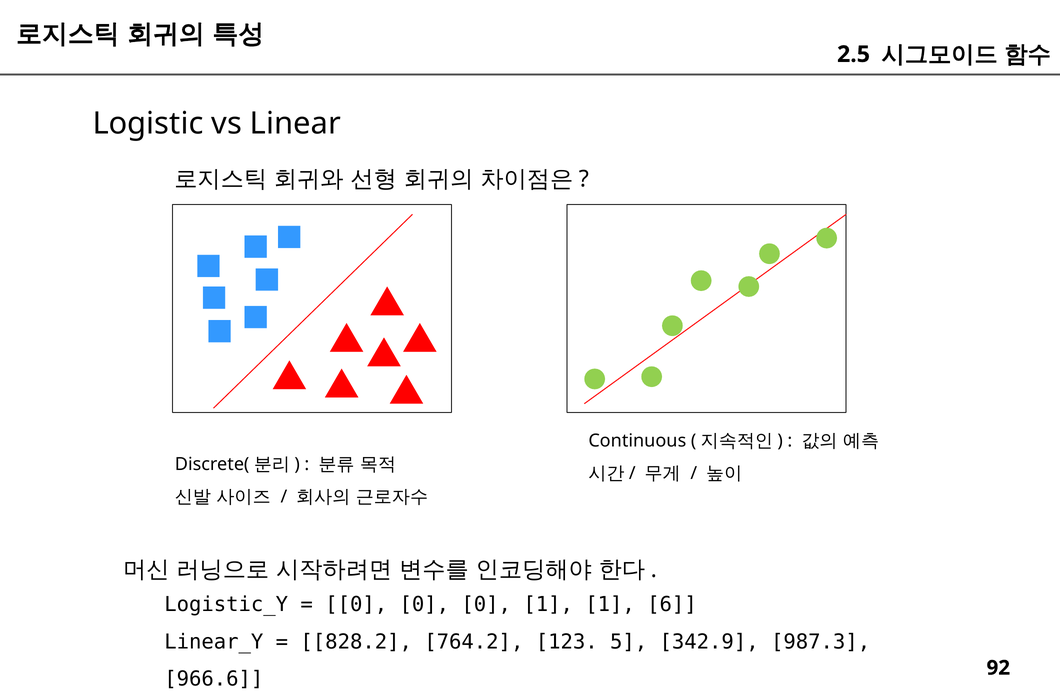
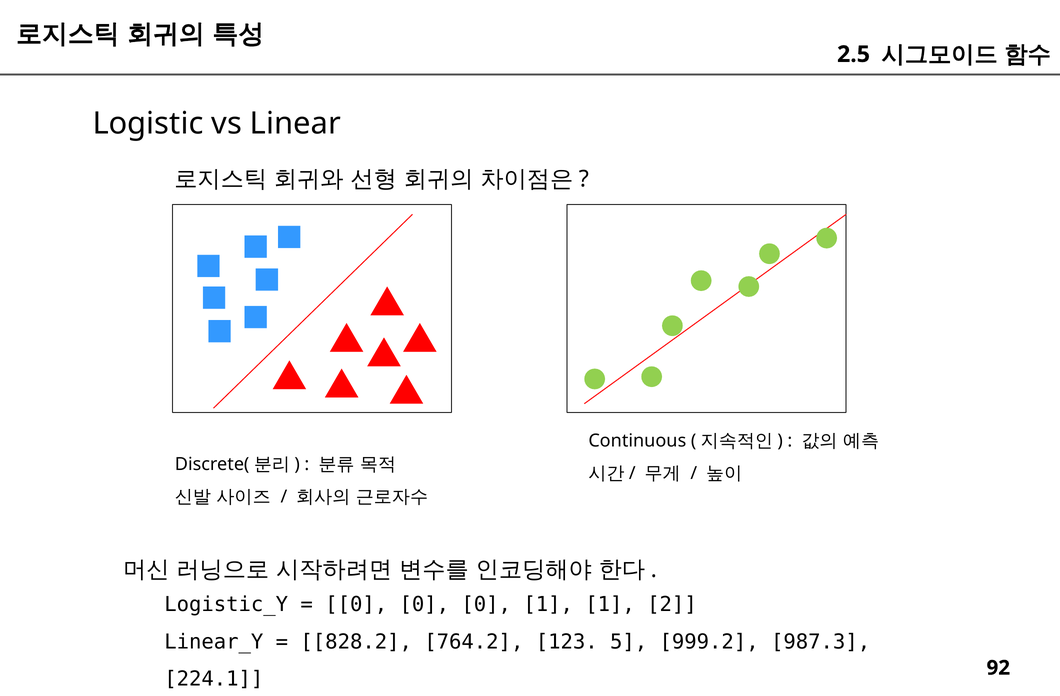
6: 6 -> 2 (672, 605)
342.9: 342.9 -> 999.2 (709, 642)
966.6: 966.6 -> 224.1 (214, 679)
